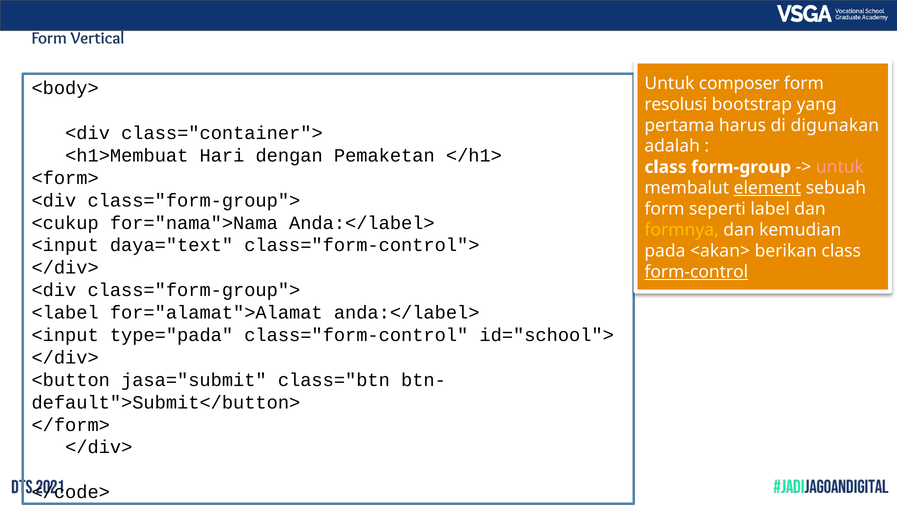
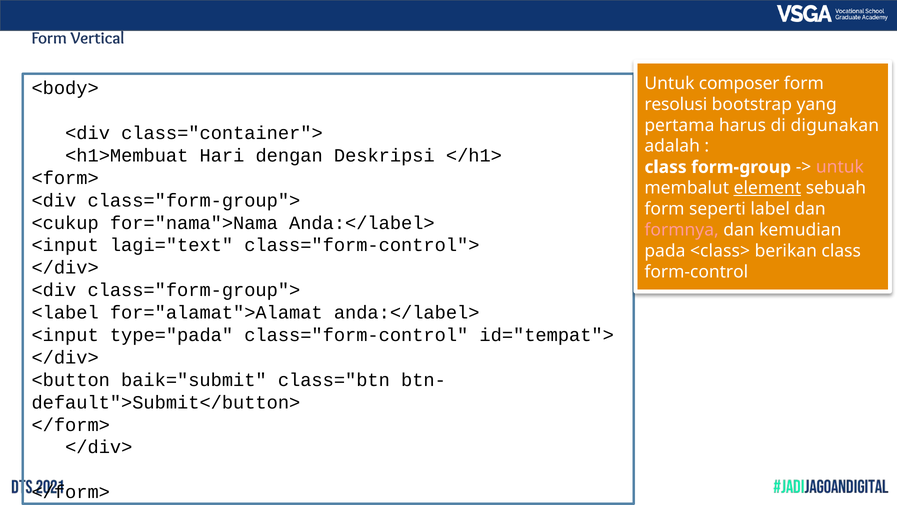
Pemaketan: Pemaketan -> Deskripsi (384, 155)
formnya colour: yellow -> pink (682, 230)
daya="text: daya="text -> lagi="text (172, 245)
<akan>: <akan> -> <class> (720, 251)
form-control underline: present -> none (696, 272)
id="school">: id="school"> -> id="tempat"> (547, 335)
jasa="submit: jasa="submit -> baik="submit (194, 380)
</code>: </code> -> </form> (71, 492)
